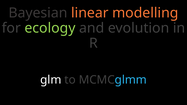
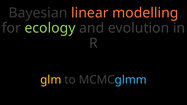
glm colour: white -> yellow (51, 80)
